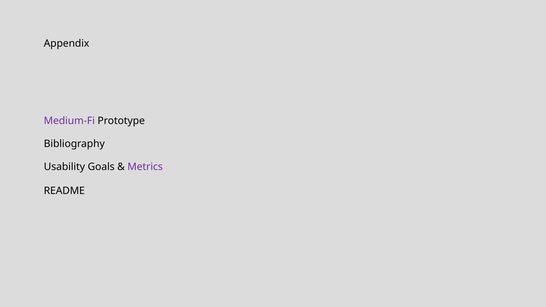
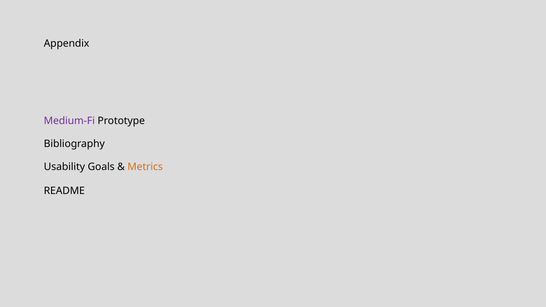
Metrics colour: purple -> orange (145, 167)
